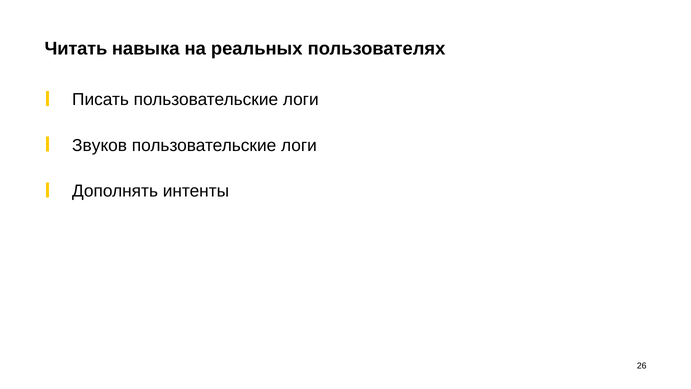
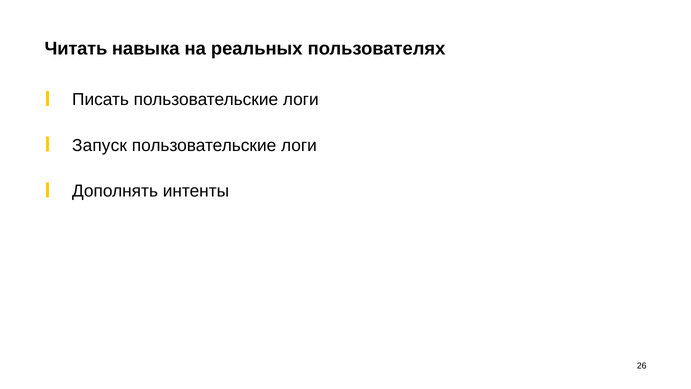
Звуков: Звуков -> Запуск (100, 145)
